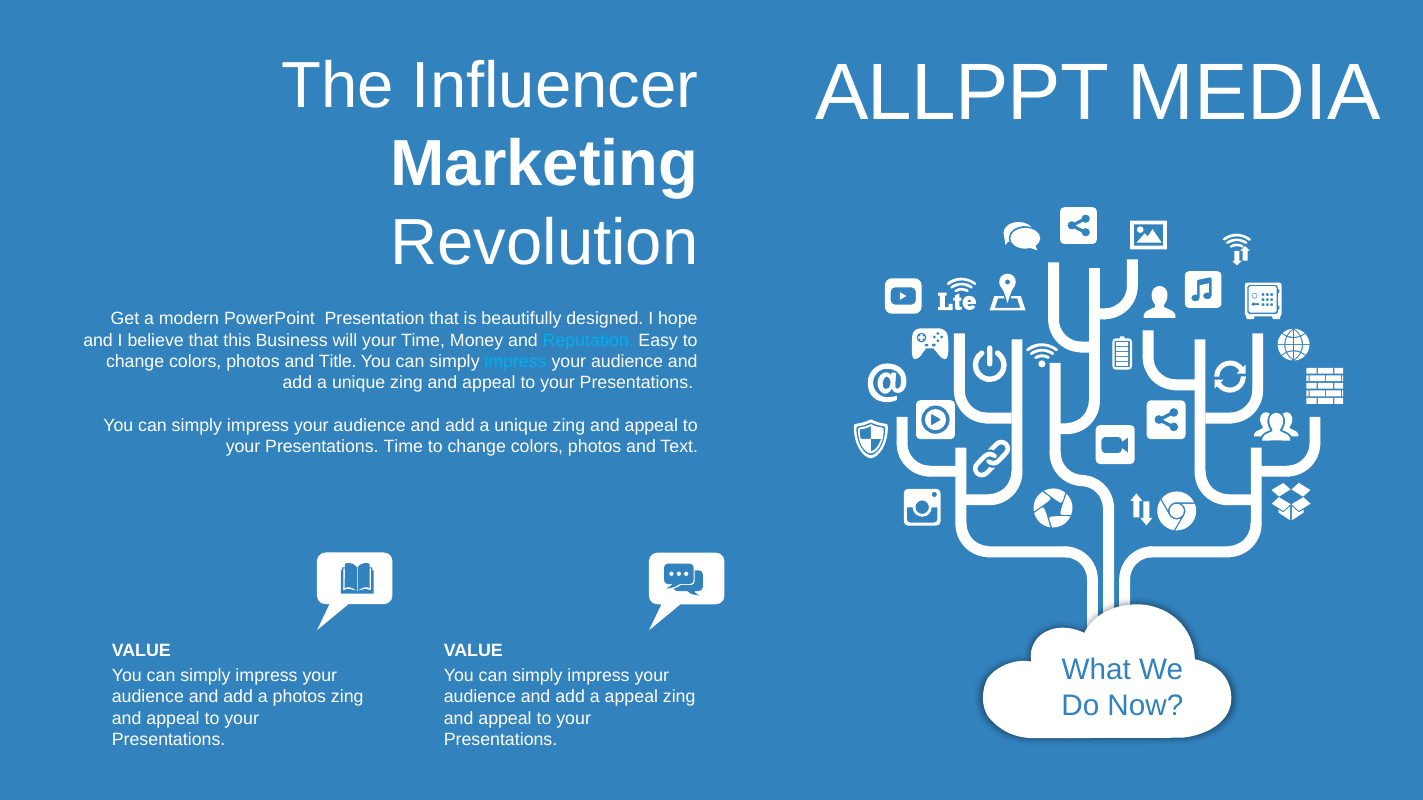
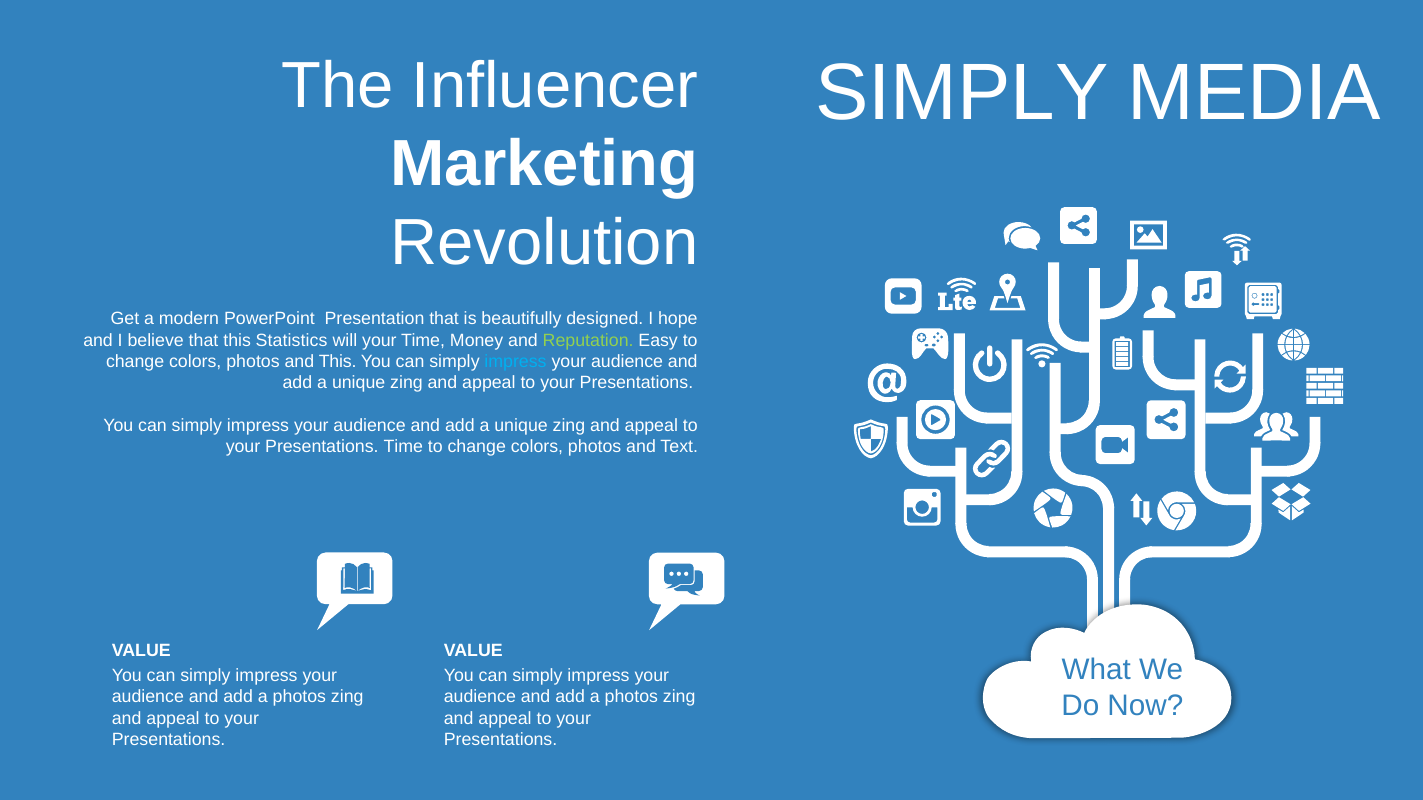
ALLPPT: ALLPPT -> SIMPLY (962, 93)
Business: Business -> Statistics (292, 341)
Reputation colour: light blue -> light green (588, 341)
and Title: Title -> This (338, 362)
appeal: appeal -> photos (631, 697)
